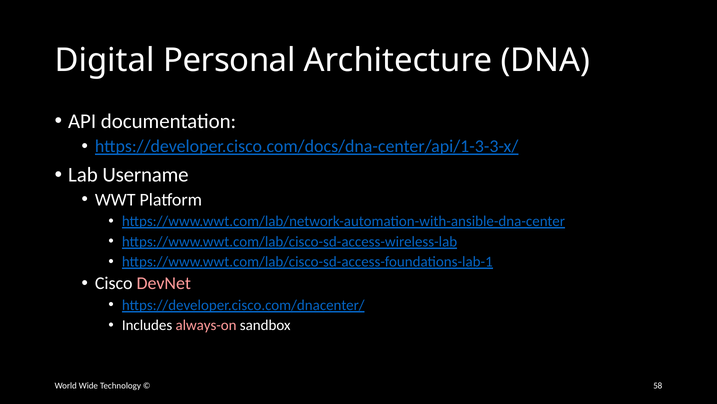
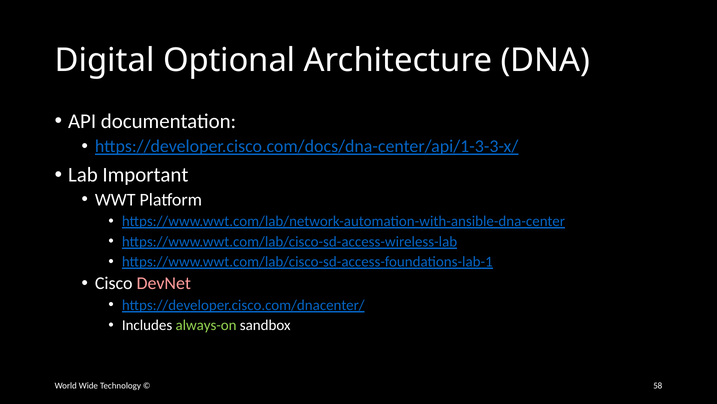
Personal: Personal -> Optional (229, 60)
Username: Username -> Important (145, 175)
always-on colour: pink -> light green (206, 325)
